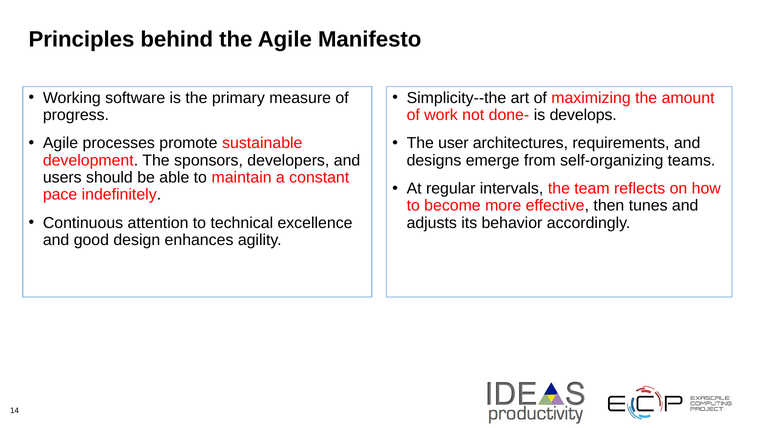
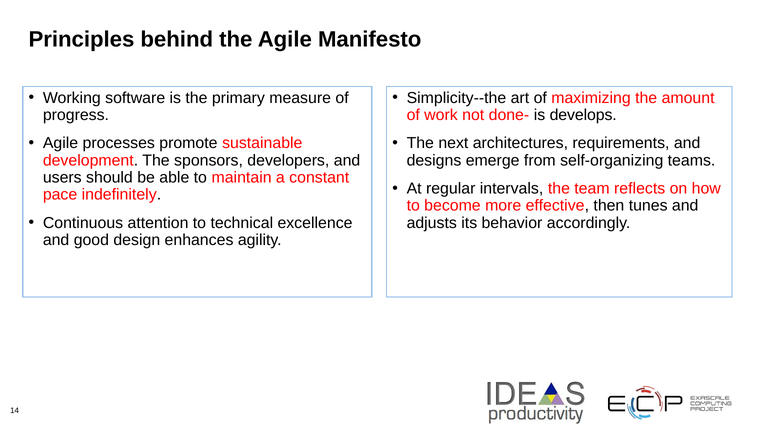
user: user -> next (453, 143)
